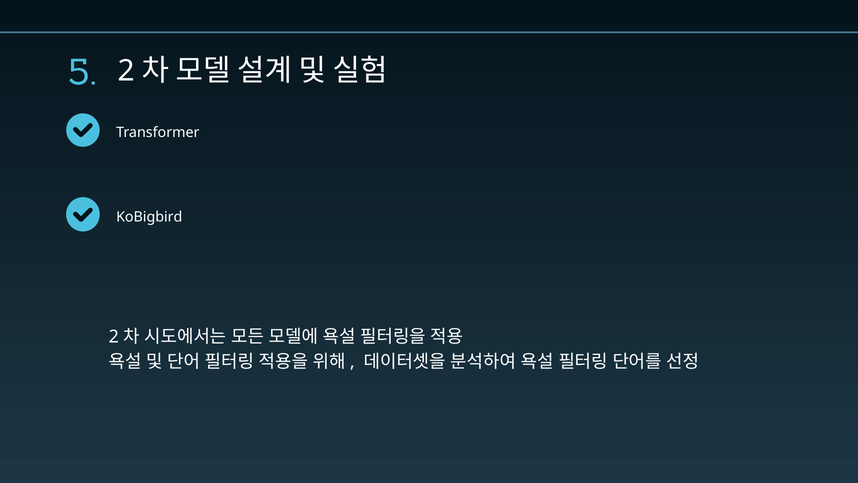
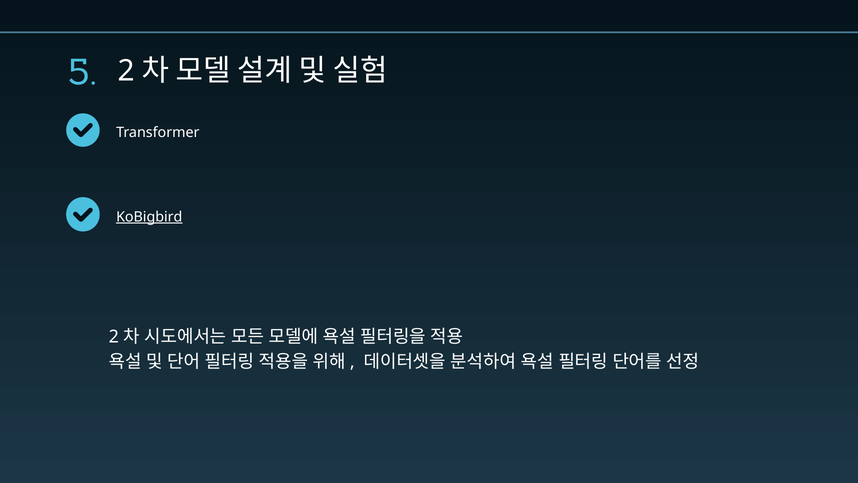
KoBigbird underline: none -> present (149, 217)
